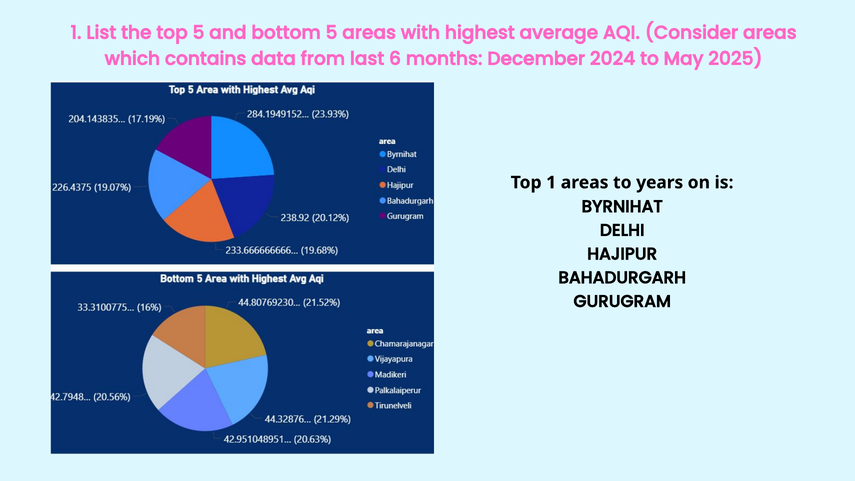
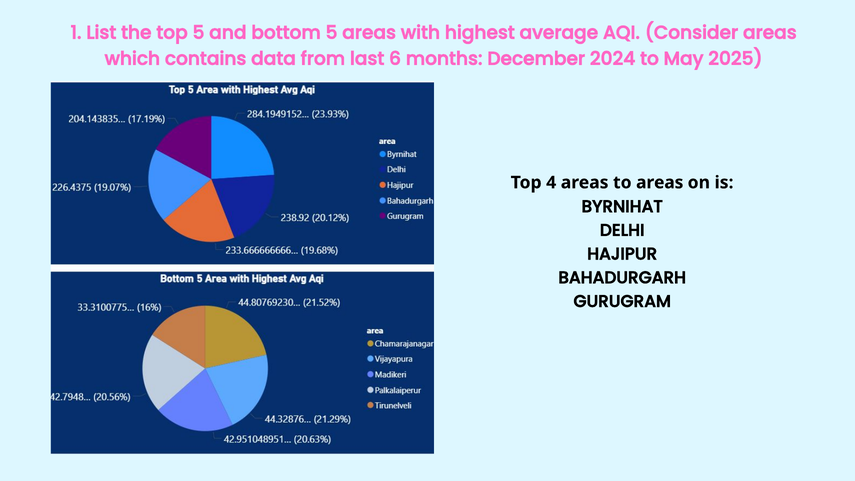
Top 1: 1 -> 4 (551, 183)
to years: years -> areas (660, 183)
